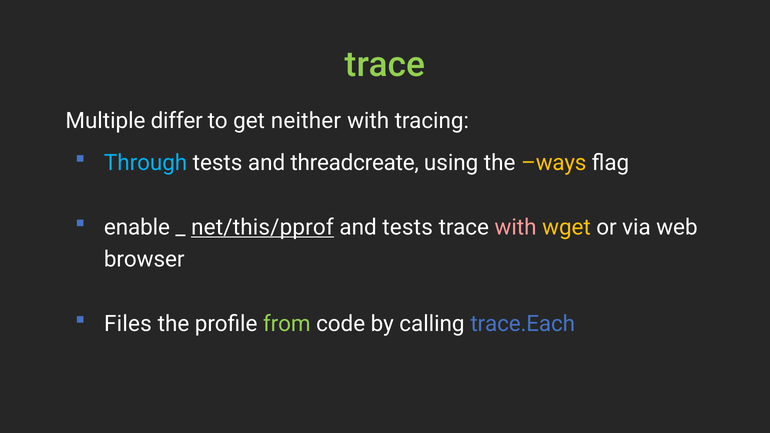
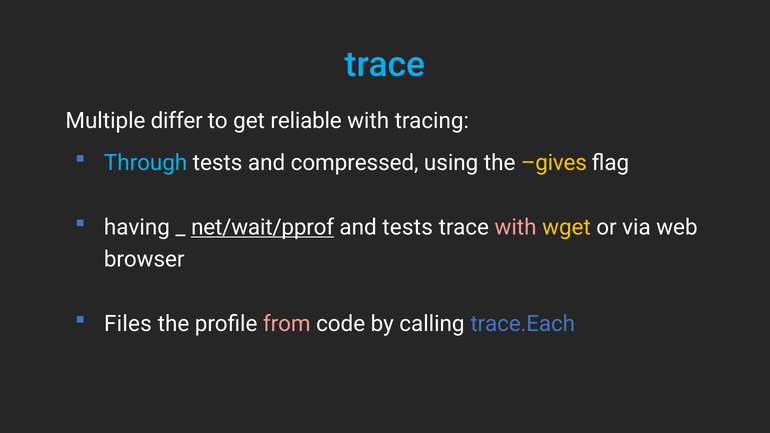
trace colour: light green -> light blue (385, 65)
neither: neither -> reliable (306, 121)
threadcreate: threadcreate -> compressed (355, 163)
ways: ways -> gives (554, 163)
enable: enable -> having (137, 227)
net/this/pprof: net/this/pprof -> net/wait/pprof (263, 227)
from colour: light green -> pink (287, 324)
